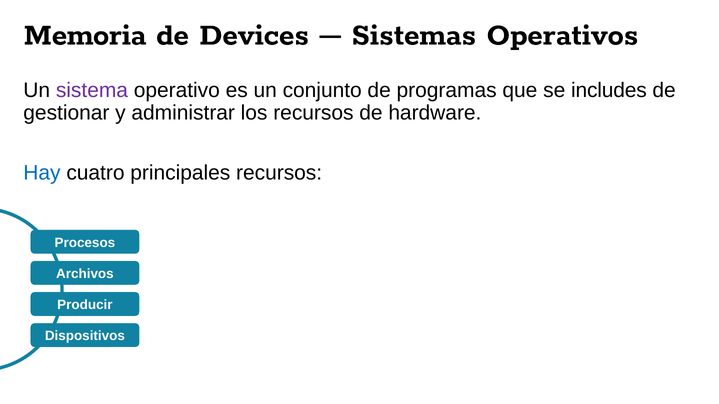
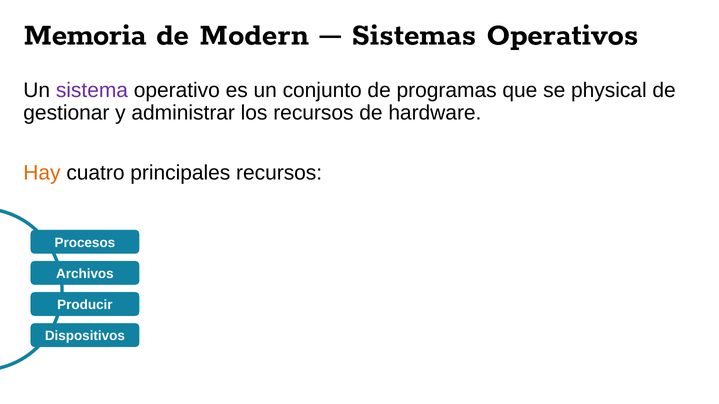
Devices: Devices -> Modern (254, 34)
includes: includes -> physical (609, 90)
Hay colour: blue -> orange (42, 173)
